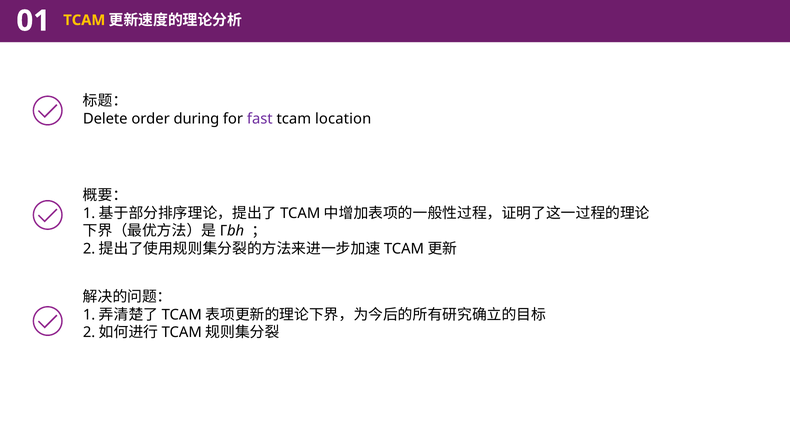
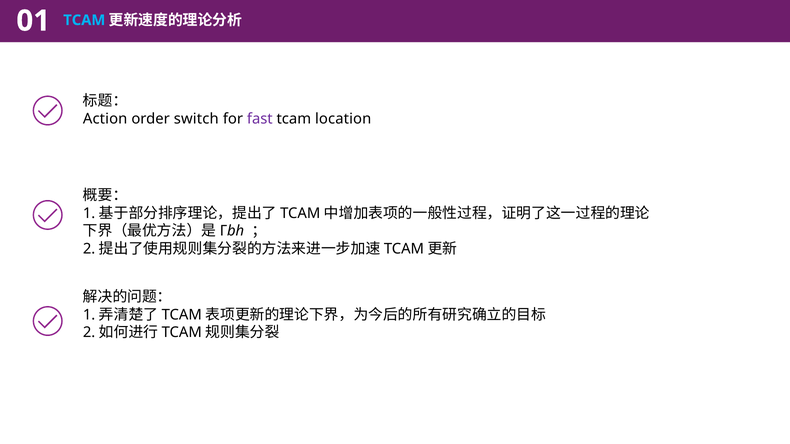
TCAM colour: yellow -> light blue (84, 20)
Delete: Delete -> Action (105, 119)
during: during -> switch (196, 119)
